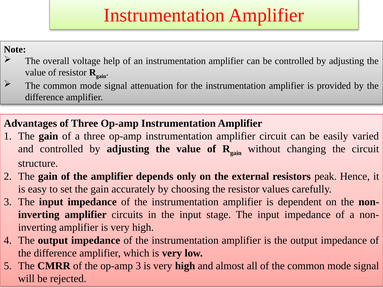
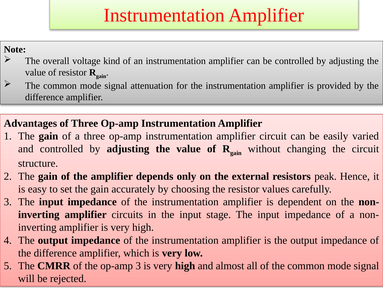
help: help -> kind (112, 61)
